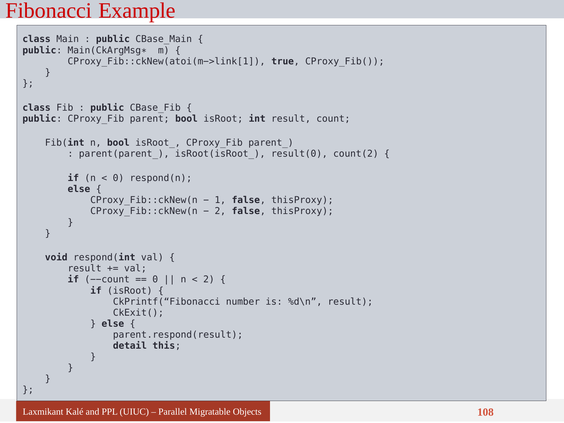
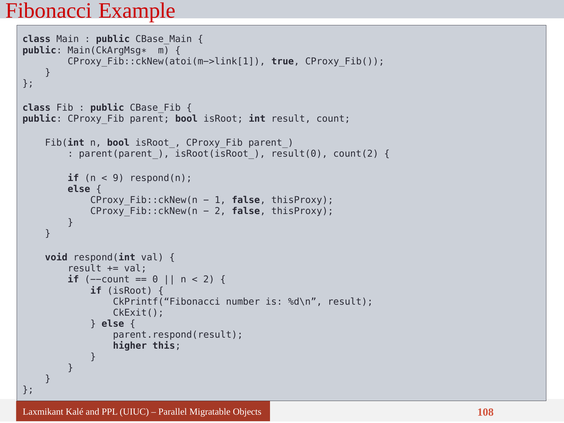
0: 0 -> 9 (118, 178)
detail: detail -> higher (130, 346)
